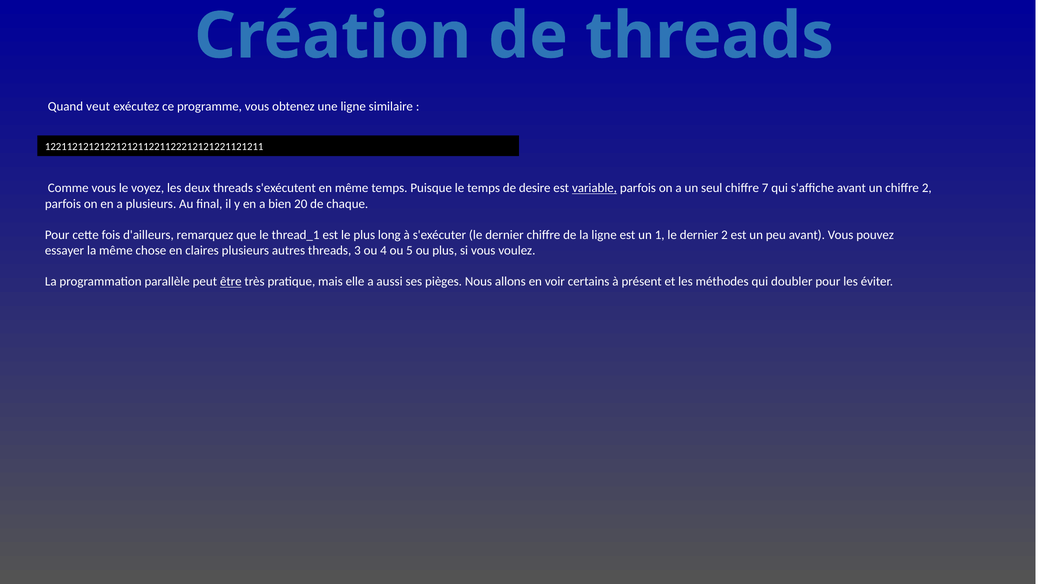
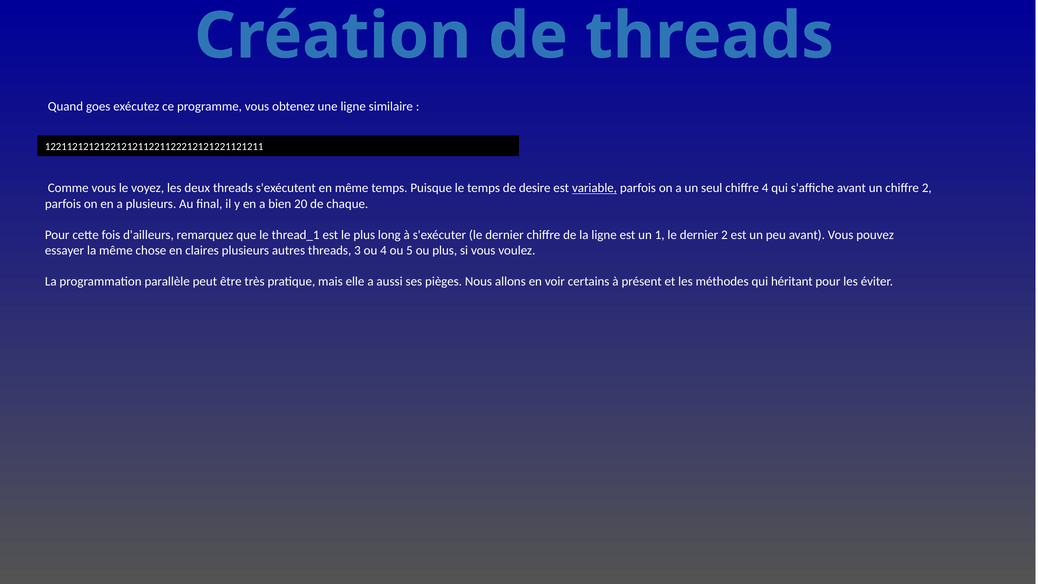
veut: veut -> goes (98, 106)
chiffre 7: 7 -> 4 (765, 188)
être underline: present -> none (231, 282)
doubler: doubler -> héritant (792, 282)
